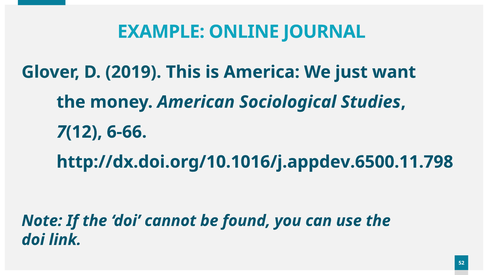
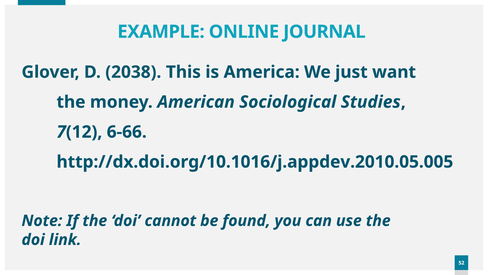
2019: 2019 -> 2038 (133, 72)
http://dx.doi.org/10.1016/j.appdev.6500.11.798: http://dx.doi.org/10.1016/j.appdev.6500.11.798 -> http://dx.doi.org/10.1016/j.appdev.2010.05.005 (255, 162)
